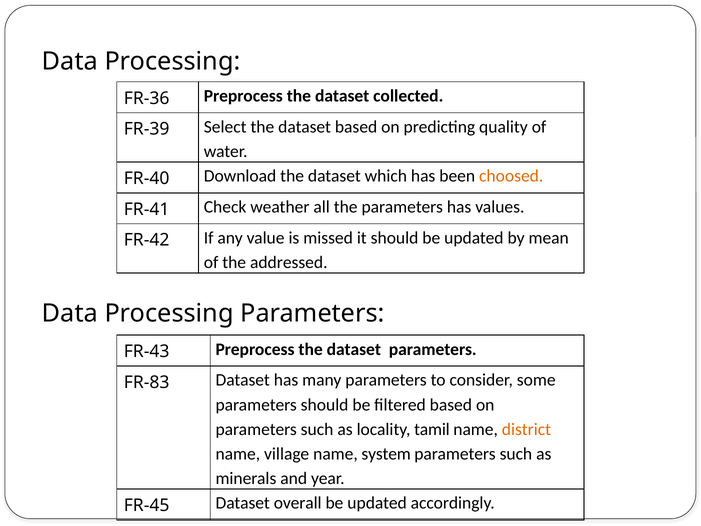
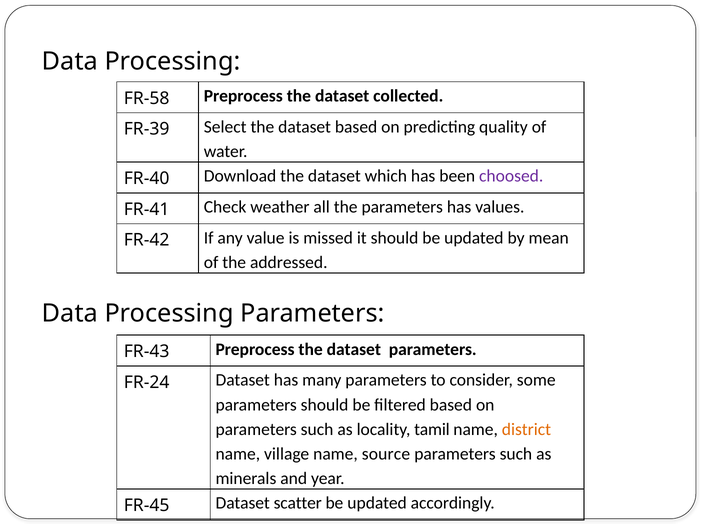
FR-36: FR-36 -> FR-58 (147, 98)
choosed colour: orange -> purple (511, 176)
FR-83: FR-83 -> FR-24 (147, 382)
system: system -> source (386, 454)
overall: overall -> scatter (298, 503)
